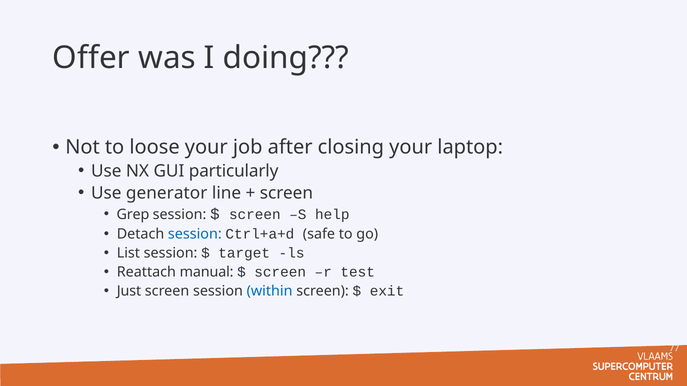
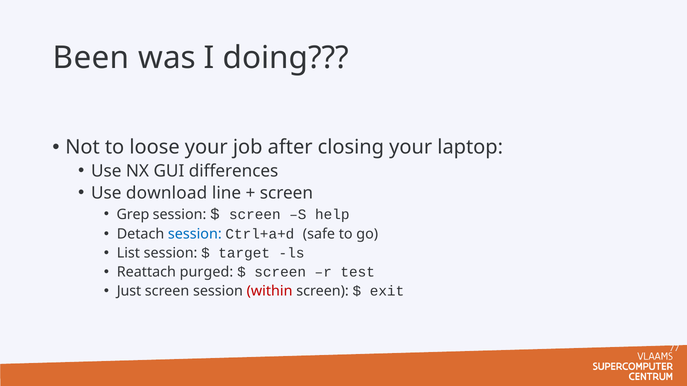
Offer: Offer -> Been (91, 58)
particularly: particularly -> differences (234, 171)
generator: generator -> download (167, 193)
manual: manual -> purged (206, 272)
within colour: blue -> red (270, 291)
